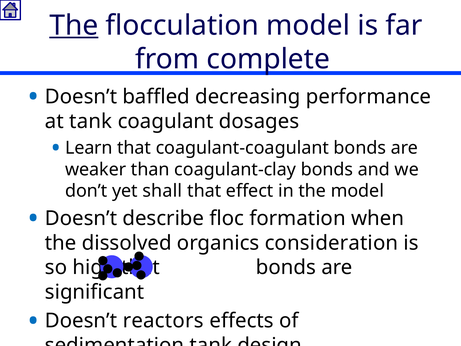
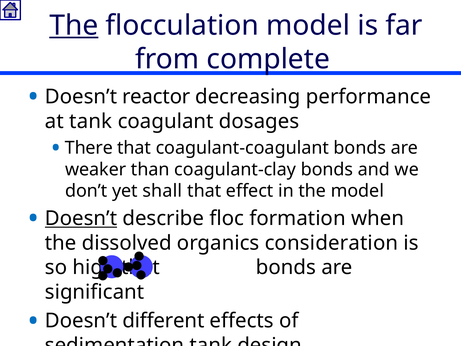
baffled: baffled -> reactor (156, 97)
Learn: Learn -> There (89, 148)
Doesn’t underline: none -> present (81, 218)
reactors: reactors -> different (163, 321)
